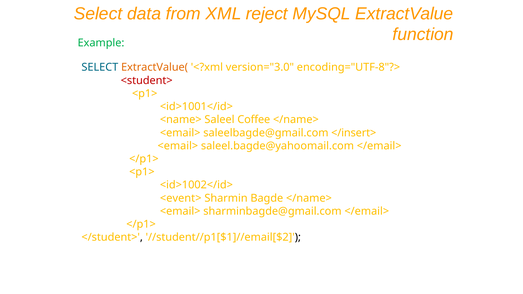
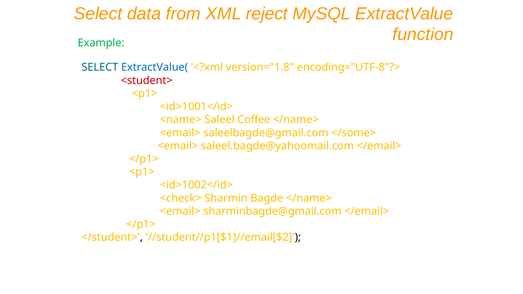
ExtractValue( colour: orange -> blue (155, 67)
version="3.0: version="3.0 -> version="1.8 (260, 67)
</insert>: </insert> -> </some> (354, 133)
<event>: <event> -> <check> (181, 198)
